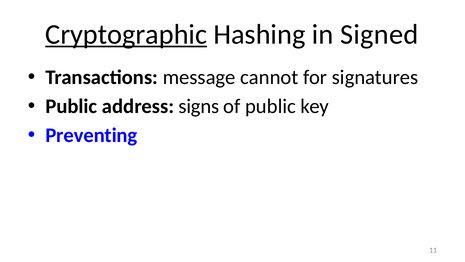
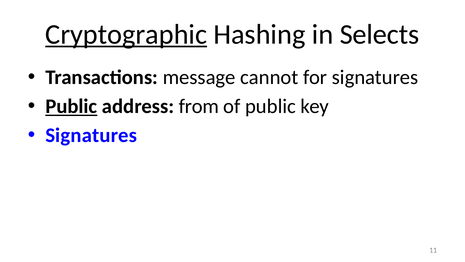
Signed: Signed -> Selects (379, 34)
Public underline: none -> present (71, 106)
signs: signs -> from (199, 106)
Preventing: Preventing -> Signatures (91, 135)
